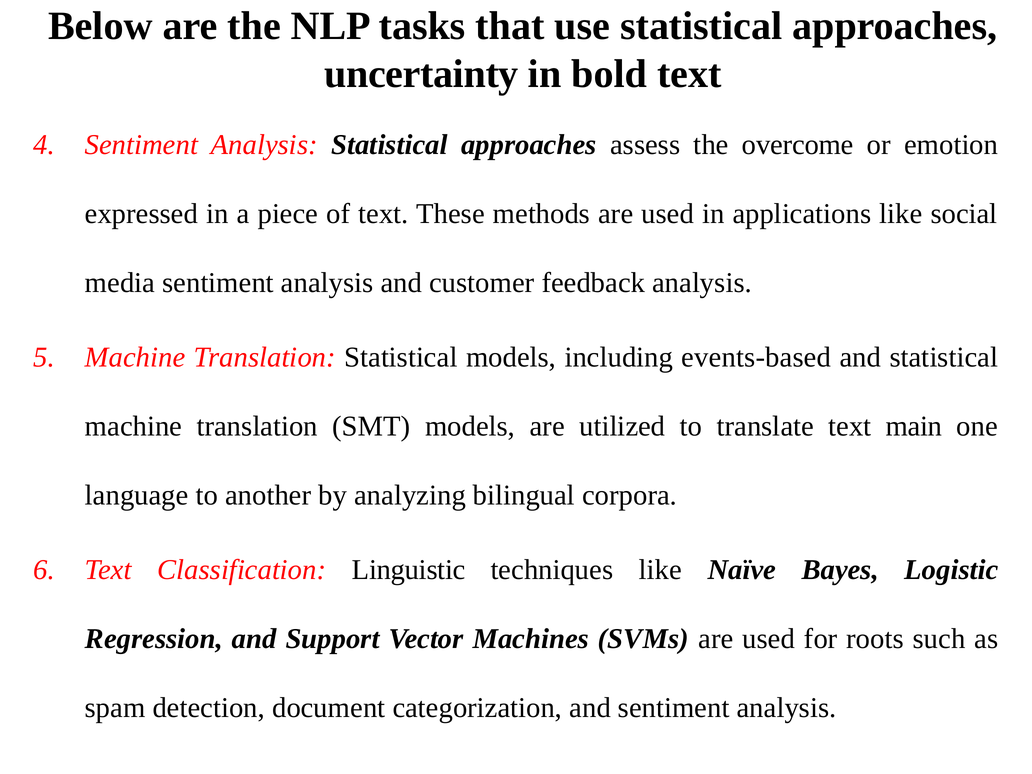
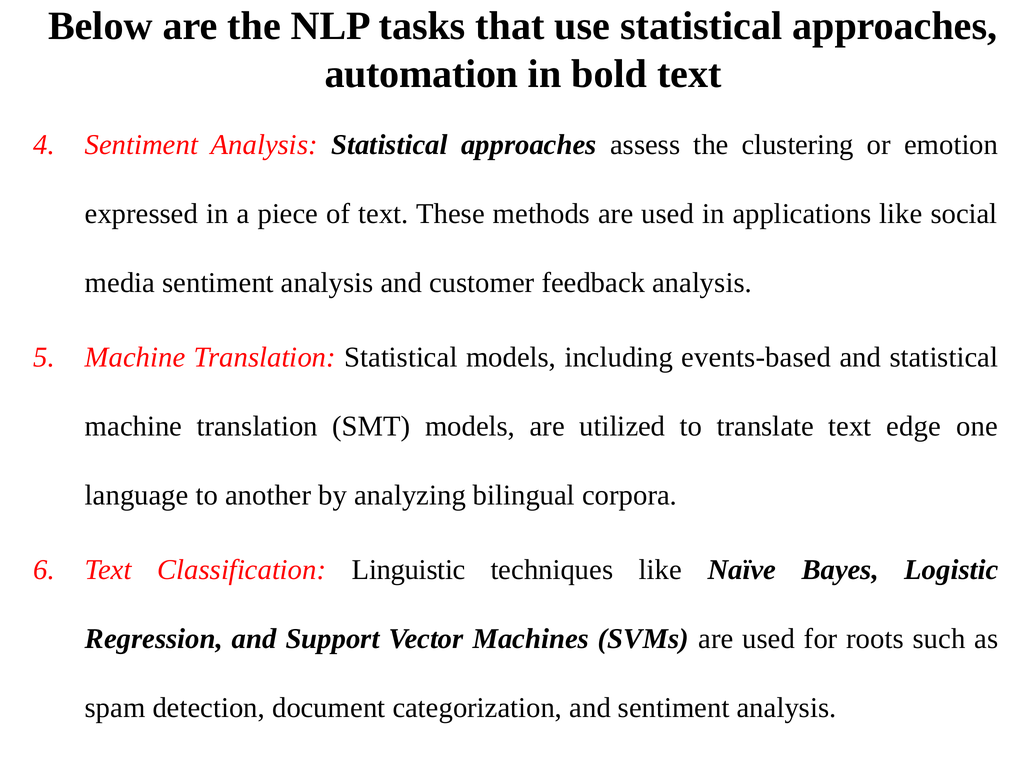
uncertainty: uncertainty -> automation (421, 74)
overcome: overcome -> clustering (798, 145)
main: main -> edge (914, 426)
